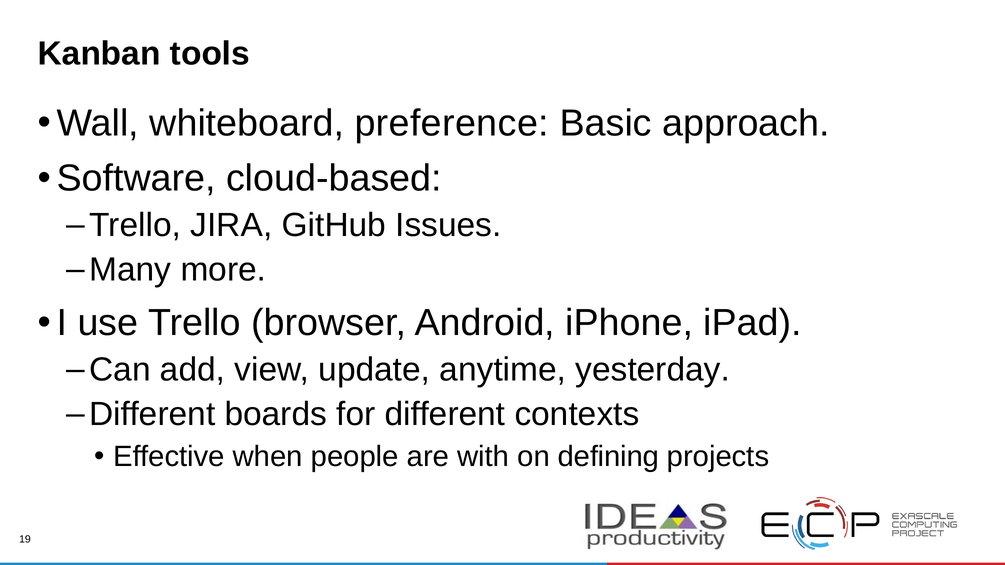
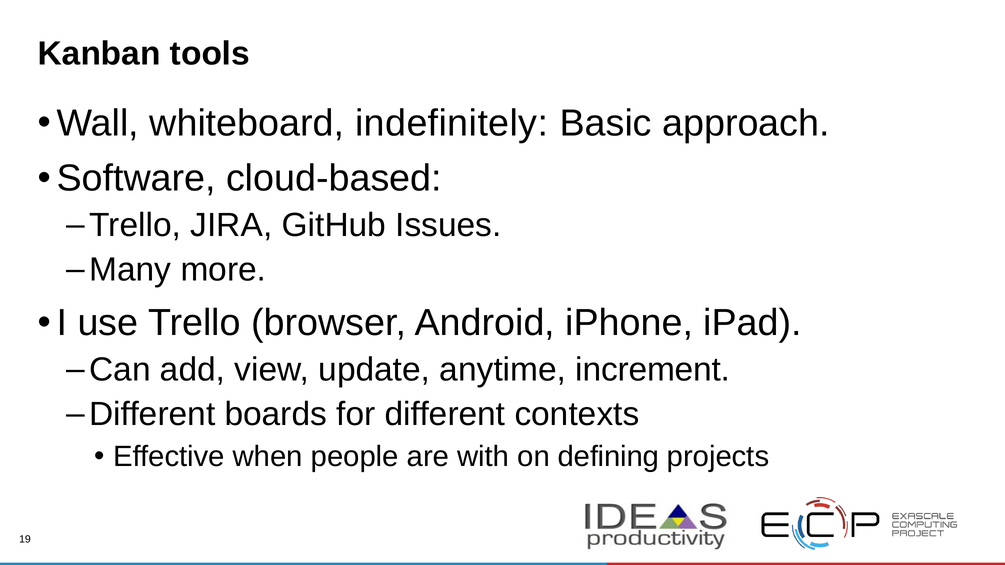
preference: preference -> indefinitely (452, 123)
yesterday: yesterday -> increment (653, 370)
